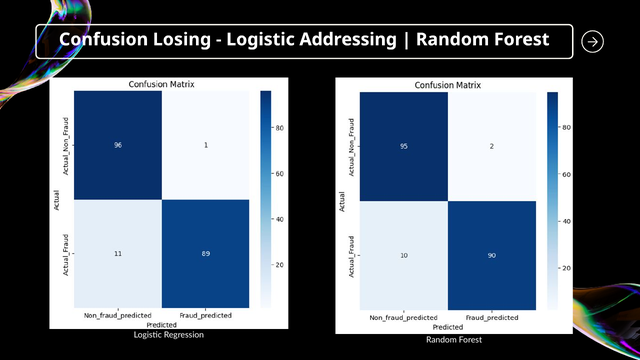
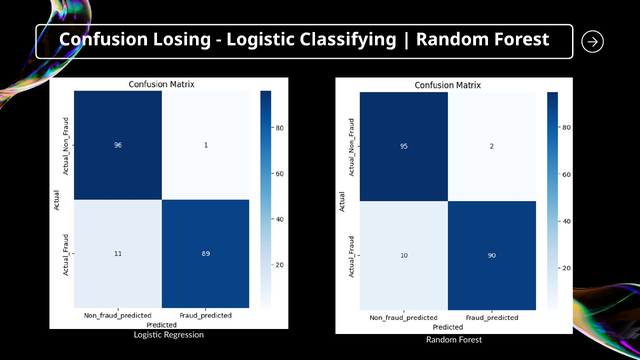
Addressing: Addressing -> Classifying (348, 39)
